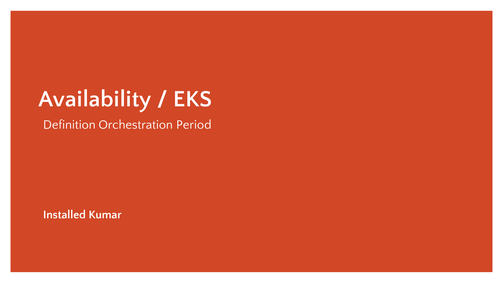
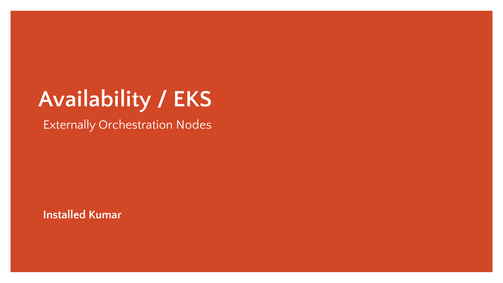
Definition: Definition -> Externally (69, 125)
Period: Period -> Nodes (194, 125)
